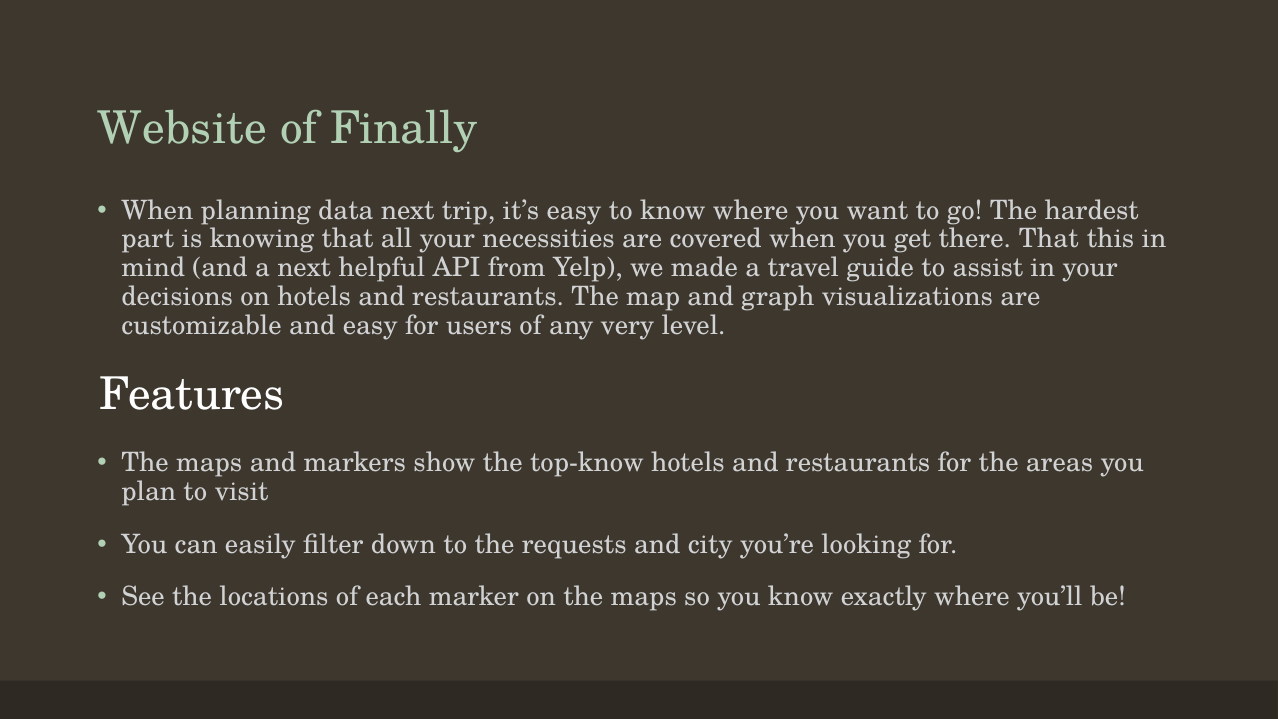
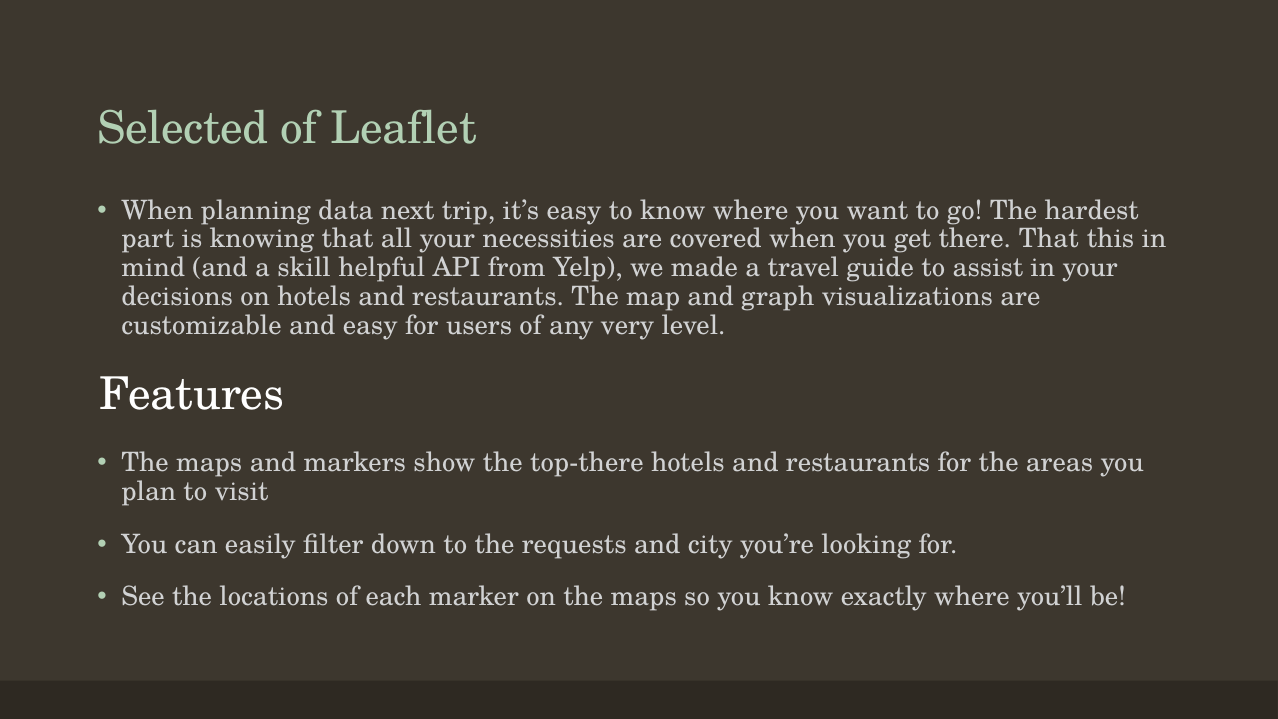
Website: Website -> Selected (183, 129)
Finally: Finally -> Leaflet (404, 129)
a next: next -> skill (304, 268)
top-know: top-know -> top-there (587, 463)
